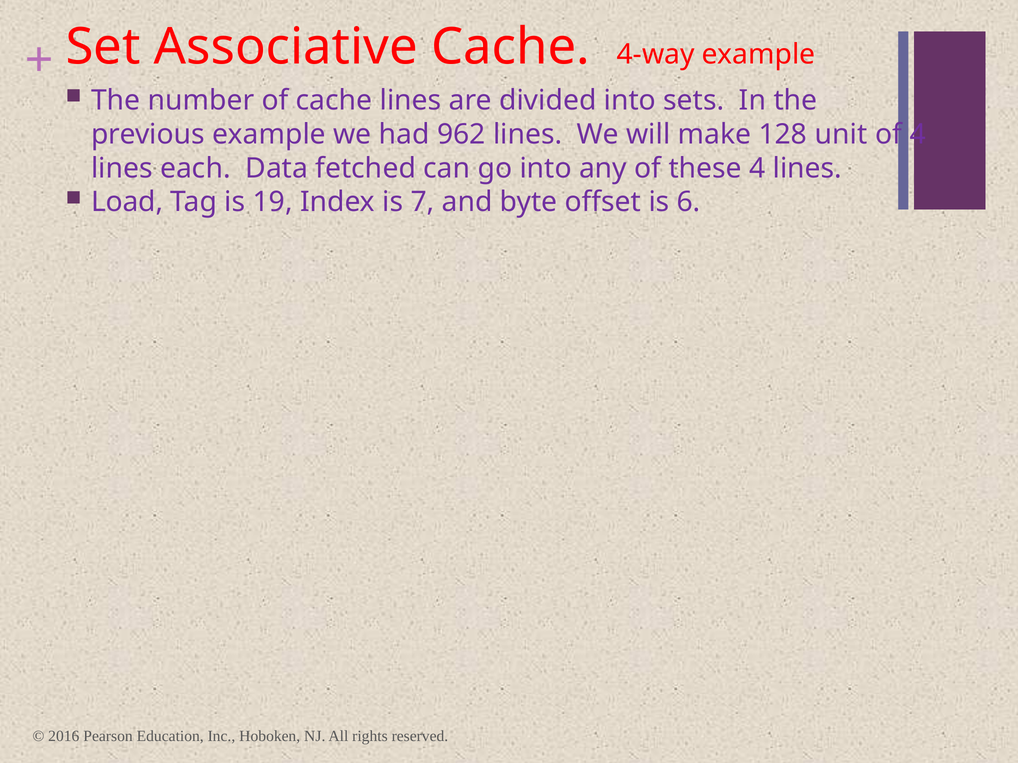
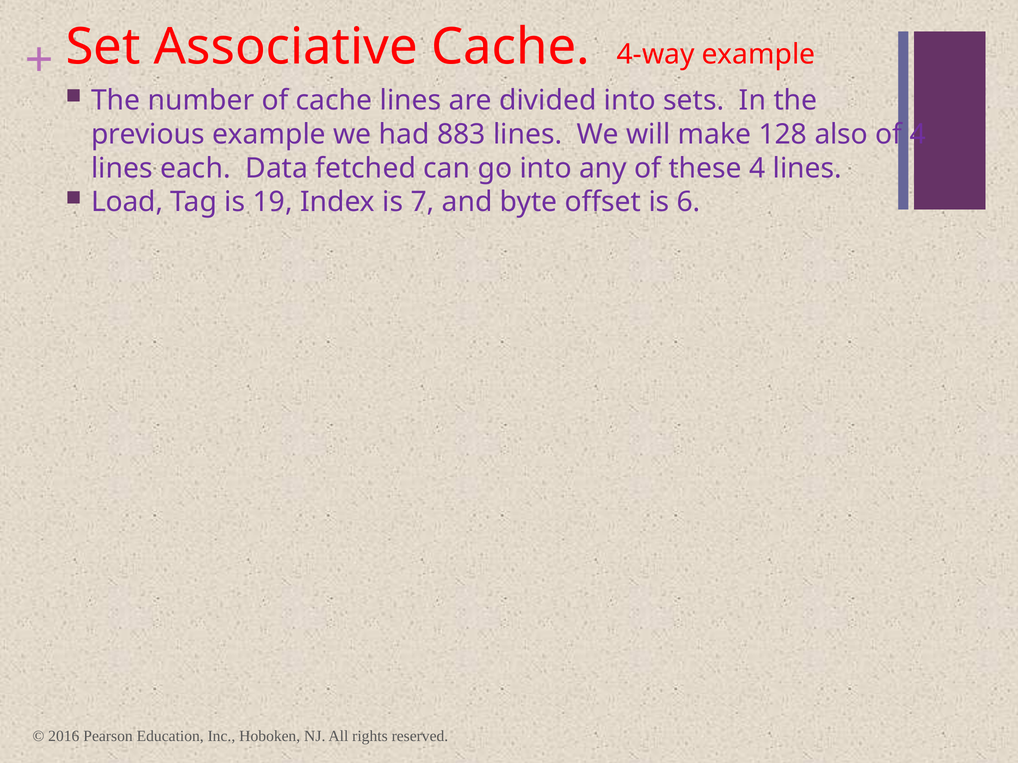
962: 962 -> 883 (461, 134)
unit: unit -> also (841, 134)
